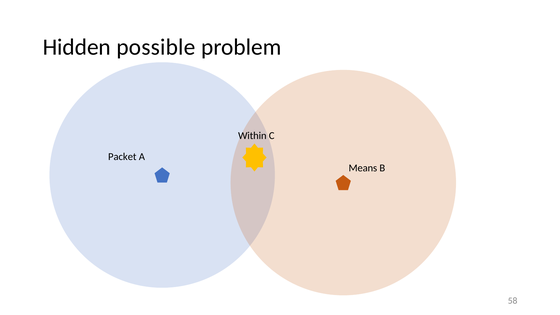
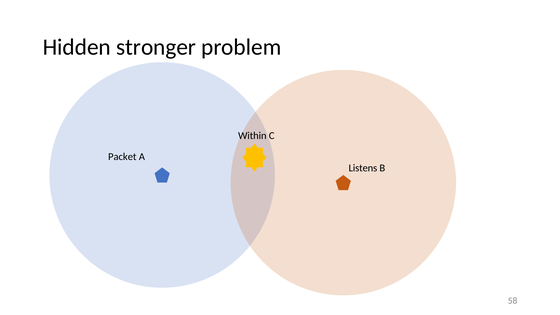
possible: possible -> stronger (156, 47)
Means: Means -> Listens (363, 168)
